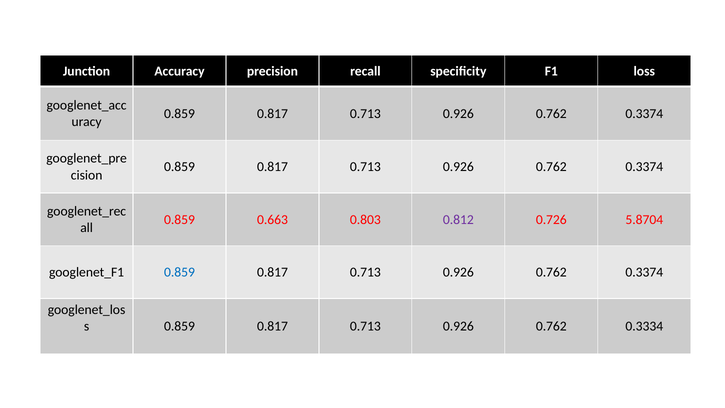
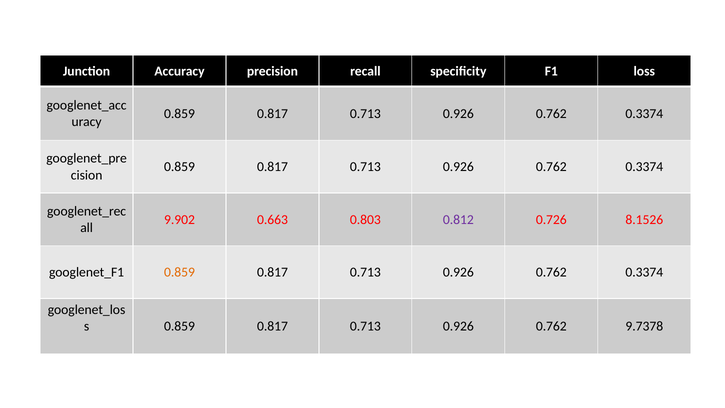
0.859: 0.859 -> 9.902 (180, 219)
5.8704: 5.8704 -> 8.1526 (644, 219)
0.859 colour: blue -> orange (180, 272)
0.3334: 0.3334 -> 9.7378 (644, 326)
